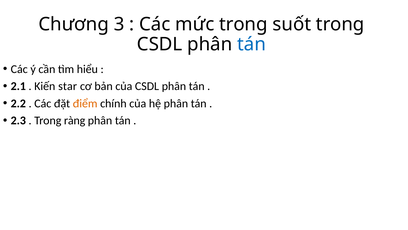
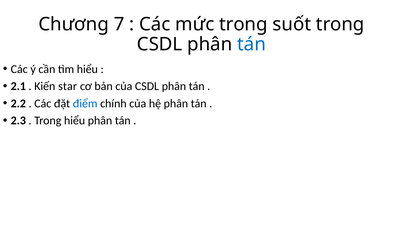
3: 3 -> 7 (119, 24)
điểm colour: orange -> blue (85, 103)
Trong ràng: ràng -> hiểu (75, 120)
